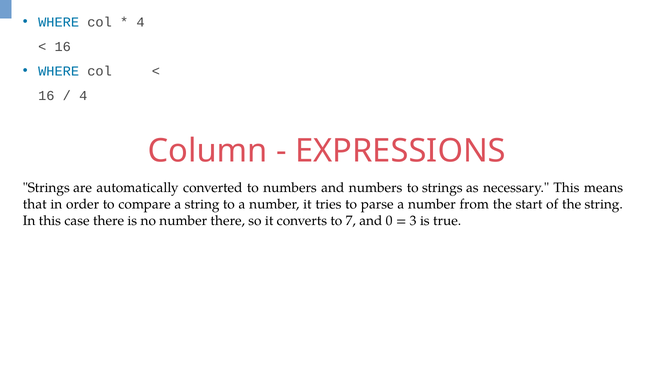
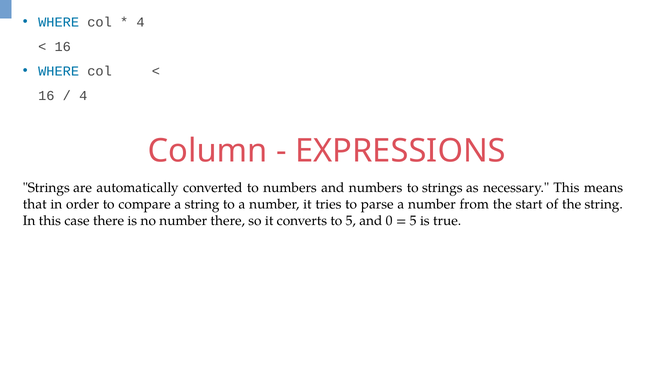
to 7: 7 -> 5 (351, 221)
3: 3 -> 5 (413, 221)
